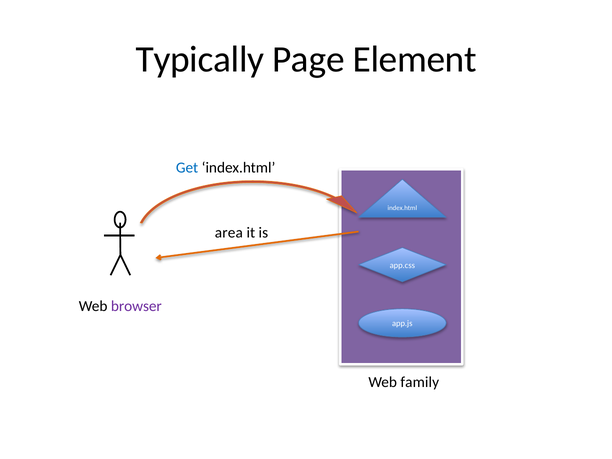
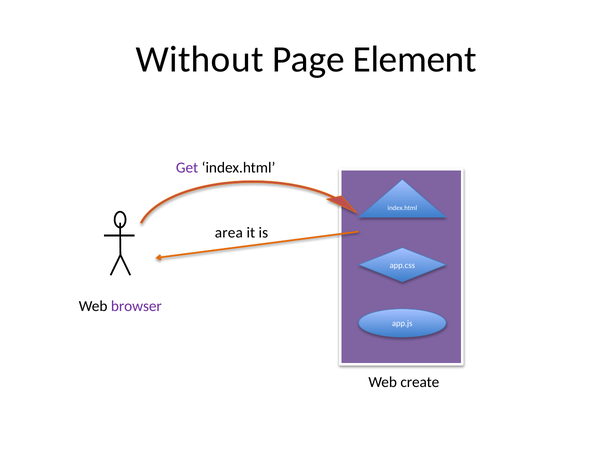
Typically: Typically -> Without (200, 59)
Get colour: blue -> purple (187, 168)
family: family -> create (420, 382)
